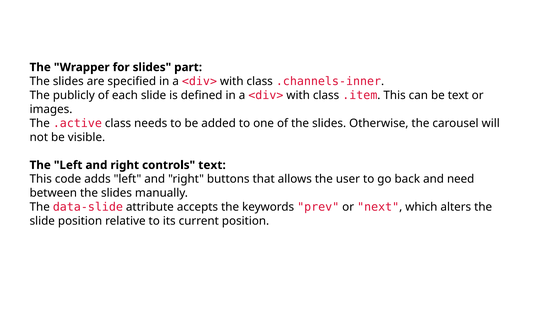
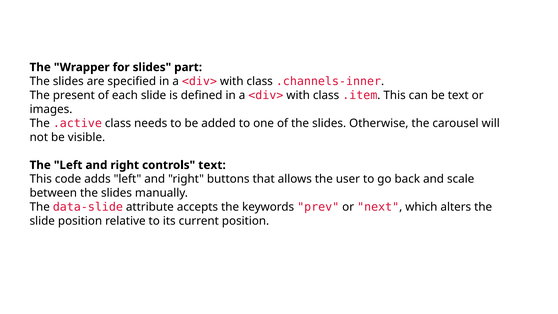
publicly: publicly -> present (74, 95)
need: need -> scale (461, 179)
